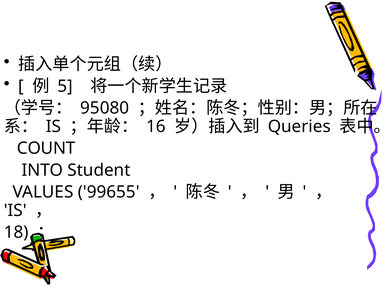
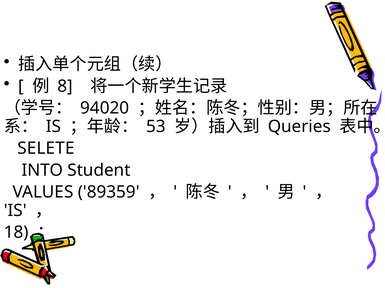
5: 5 -> 8 (65, 86)
95080: 95080 -> 94020 (105, 108)
16: 16 -> 53 (156, 127)
COUNT: COUNT -> SELETE (46, 149)
99655: 99655 -> 89359 (109, 193)
